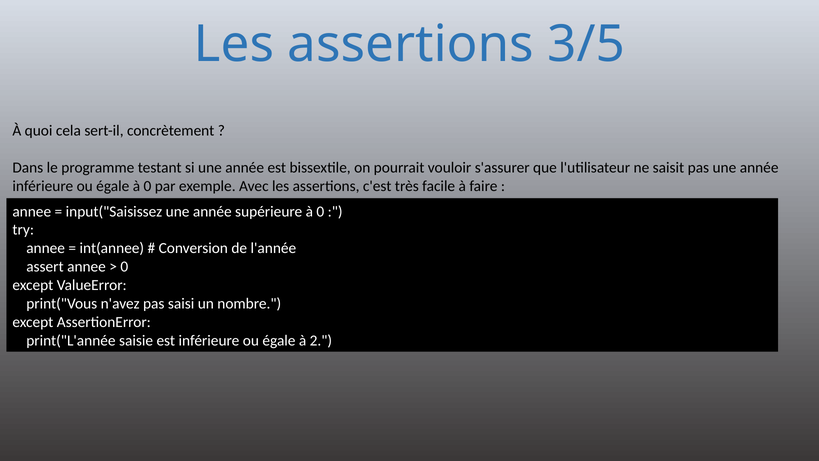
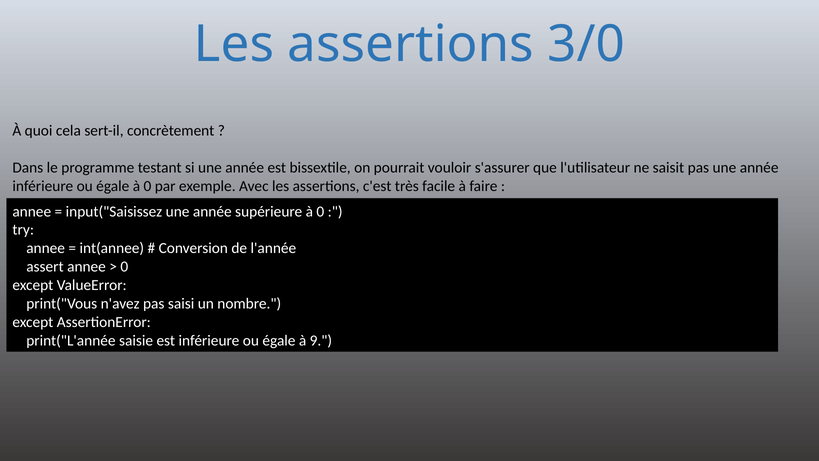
3/5: 3/5 -> 3/0 (586, 44)
2: 2 -> 9 (321, 340)
